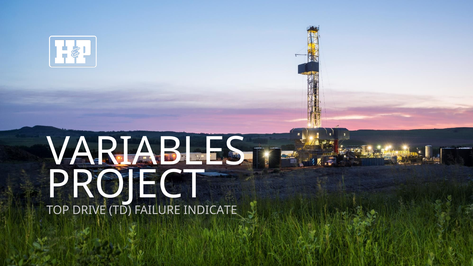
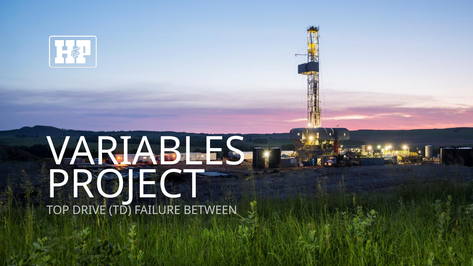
INDICATE: INDICATE -> BETWEEN (210, 210)
